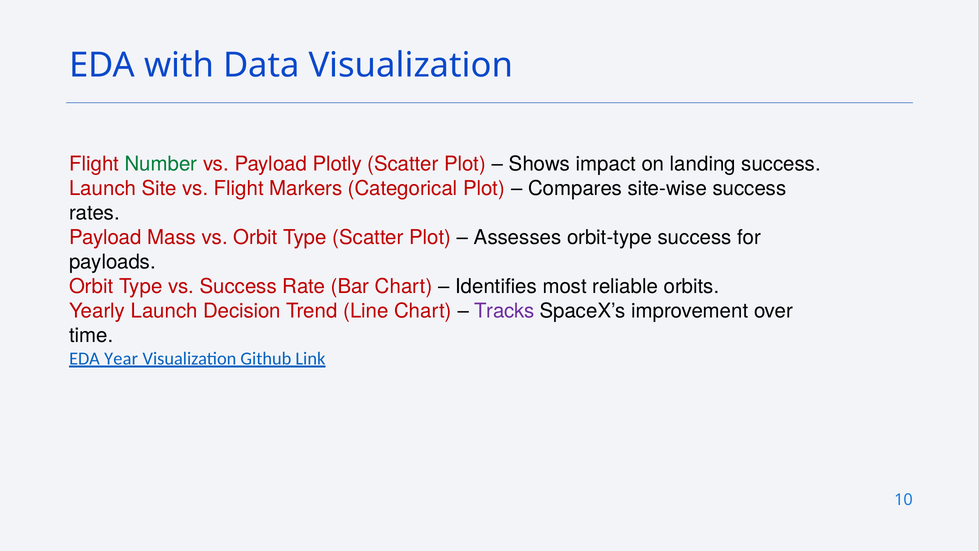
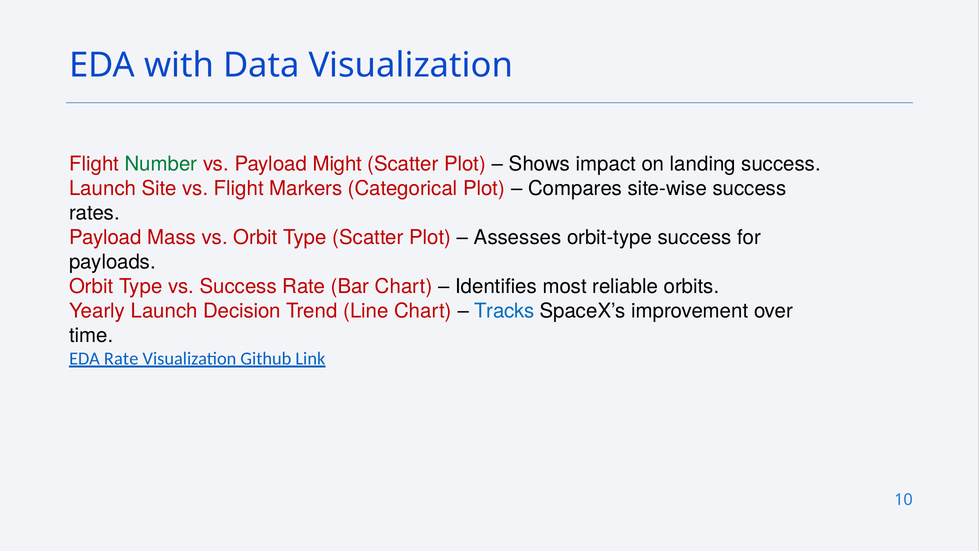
Plotly: Plotly -> Might (337, 164)
Tracks colour: purple -> blue (504, 311)
EDA Year: Year -> Rate (121, 358)
